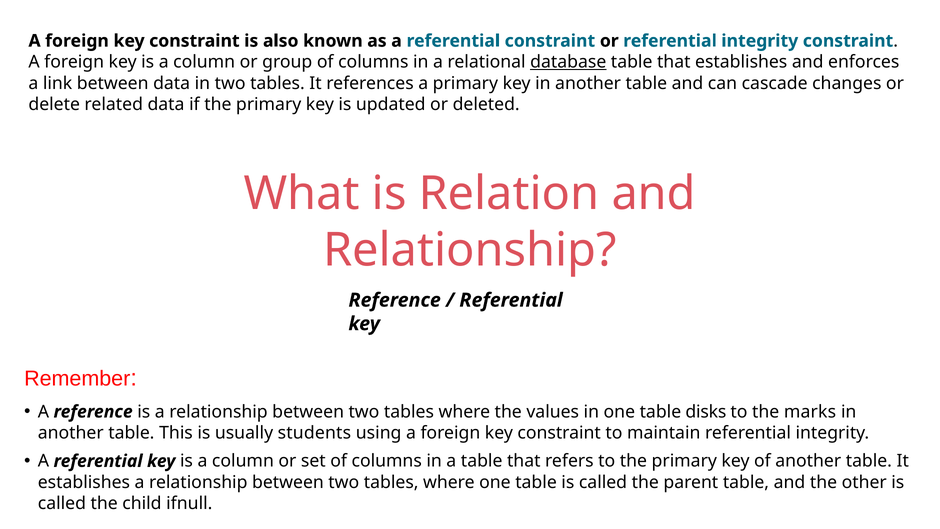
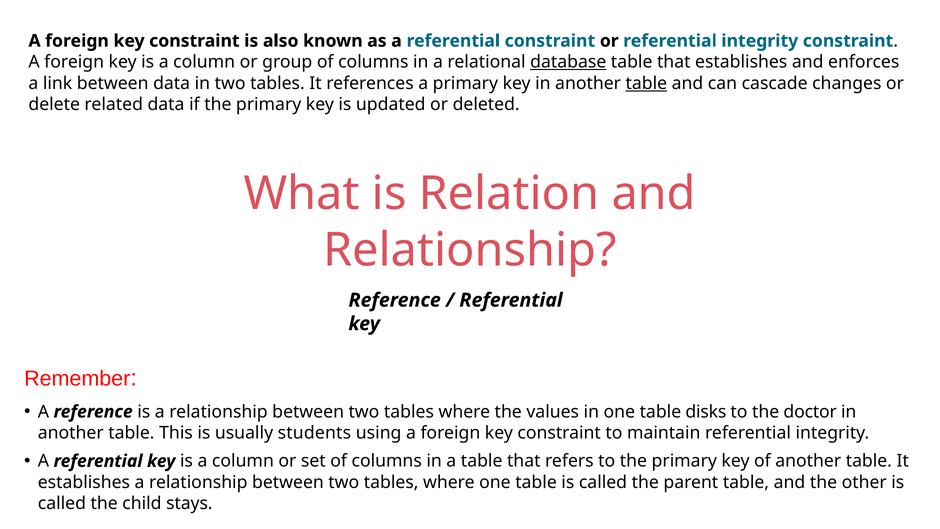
table underline: none -> present (646, 83)
marks: marks -> doctor (810, 412)
ifnull: ifnull -> stays (189, 503)
